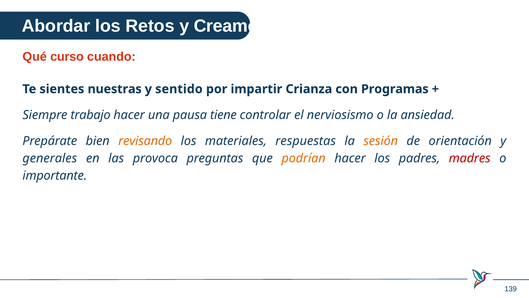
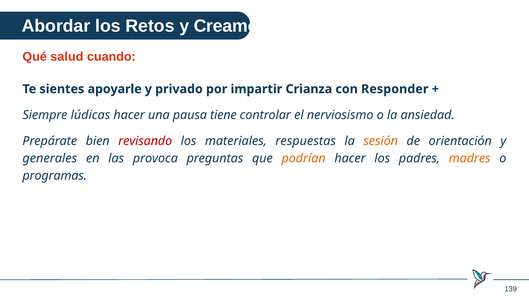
curso: curso -> salud (67, 57)
nuestras: nuestras -> apoyarle (115, 89)
sentido: sentido -> privado (179, 89)
Programas: Programas -> Responder (395, 89)
trabajo: trabajo -> lúdicas (90, 115)
revisando colour: orange -> red (145, 141)
madres colour: red -> orange (470, 158)
importante: importante -> programas (55, 175)
